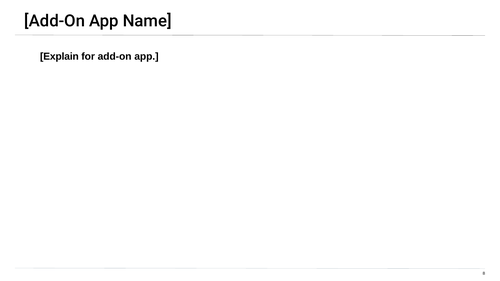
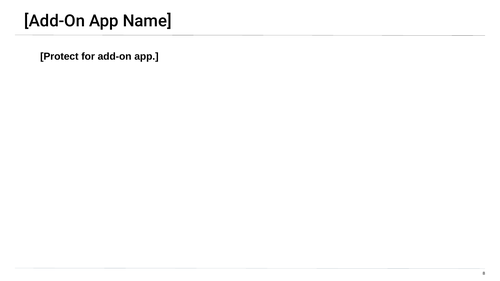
Explain: Explain -> Protect (59, 57)
